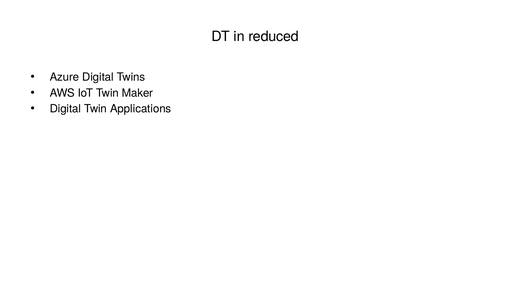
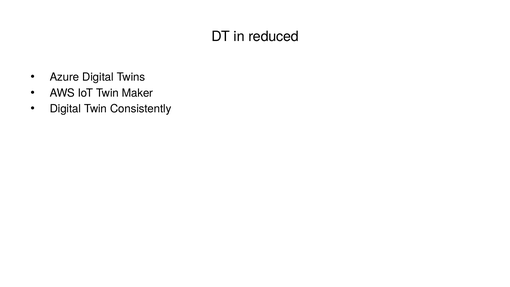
Applications: Applications -> Consistently (141, 109)
